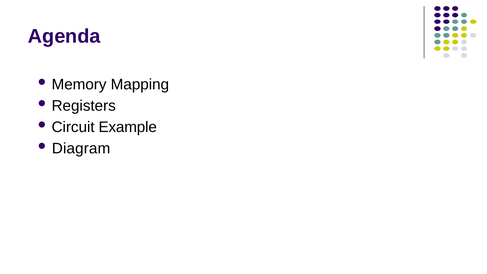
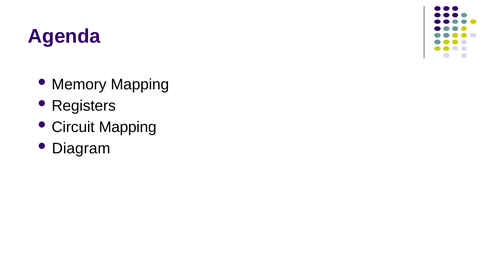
Circuit Example: Example -> Mapping (128, 127)
